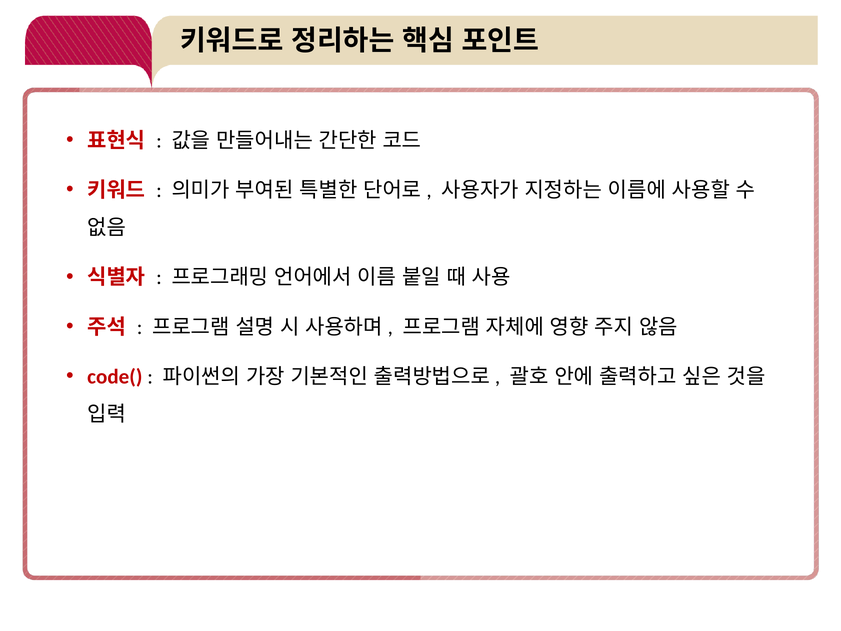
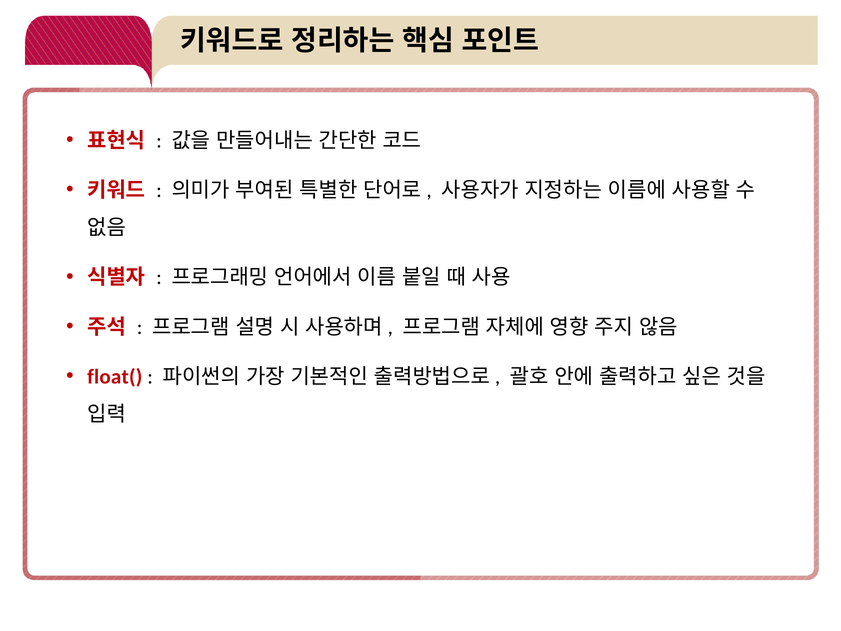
code(: code( -> float( (115, 377)
